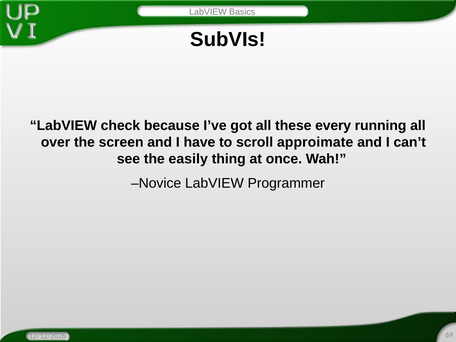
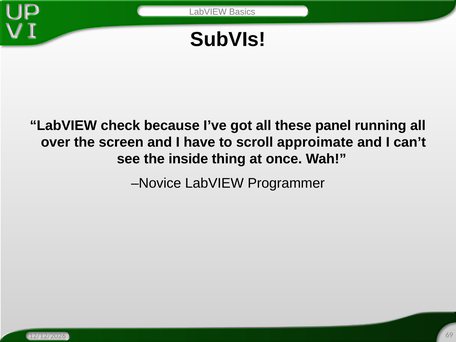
every: every -> panel (333, 126)
easily: easily -> inside (188, 159)
